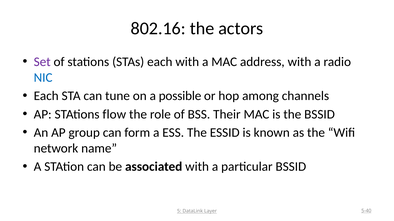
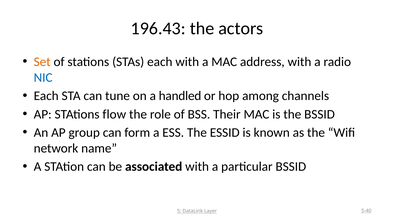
802.16: 802.16 -> 196.43 (158, 29)
Set colour: purple -> orange (42, 62)
possible: possible -> handled (180, 96)
